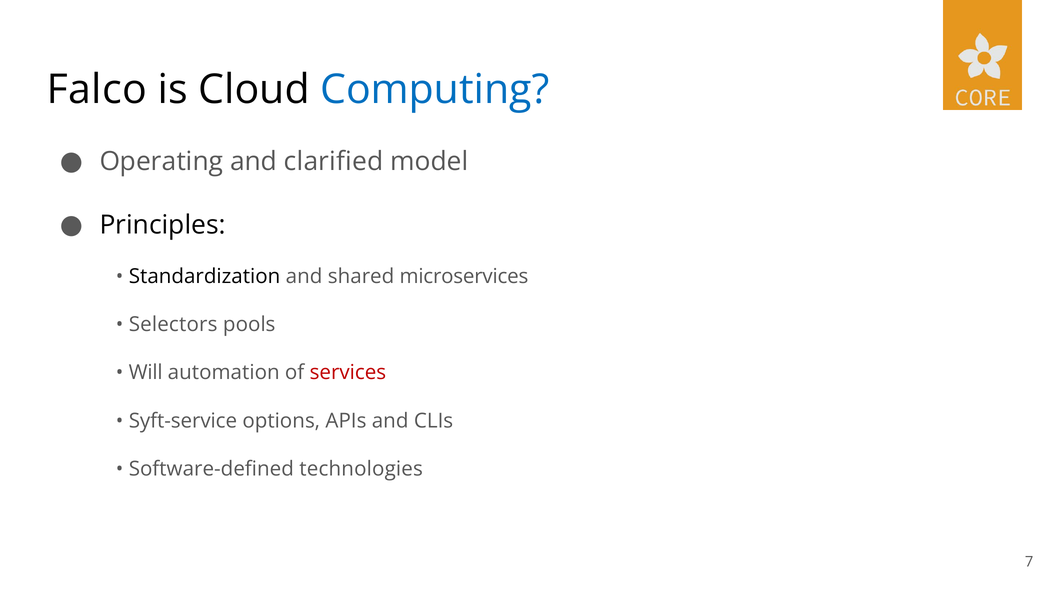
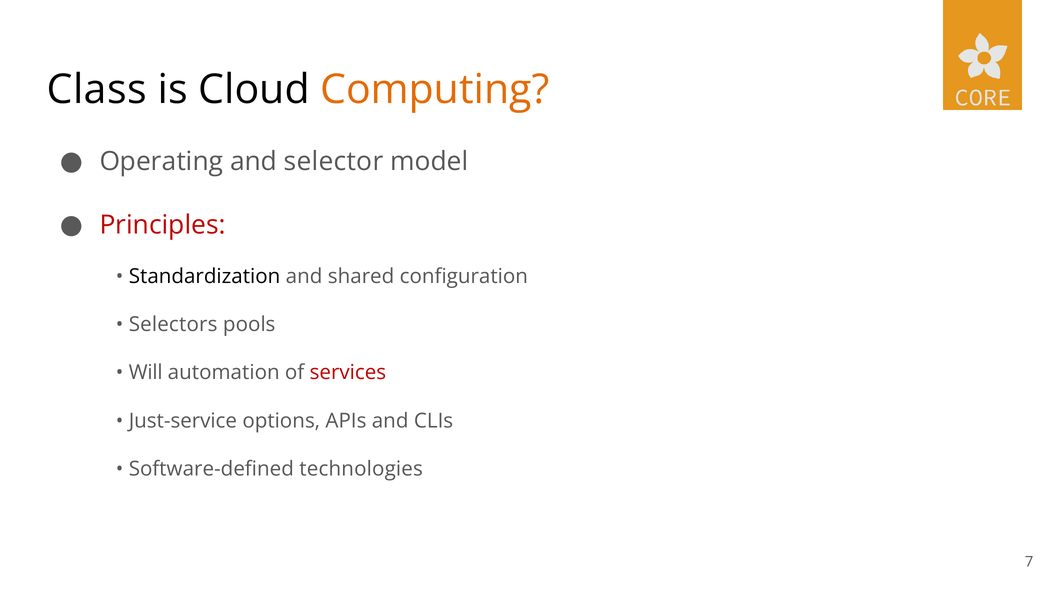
Falco: Falco -> Class (97, 90)
Computing colour: blue -> orange (435, 90)
clarified: clarified -> selector (334, 162)
Principles colour: black -> red (163, 225)
microservices: microservices -> configuration (464, 276)
Syft-service: Syft-service -> Just-service (183, 421)
